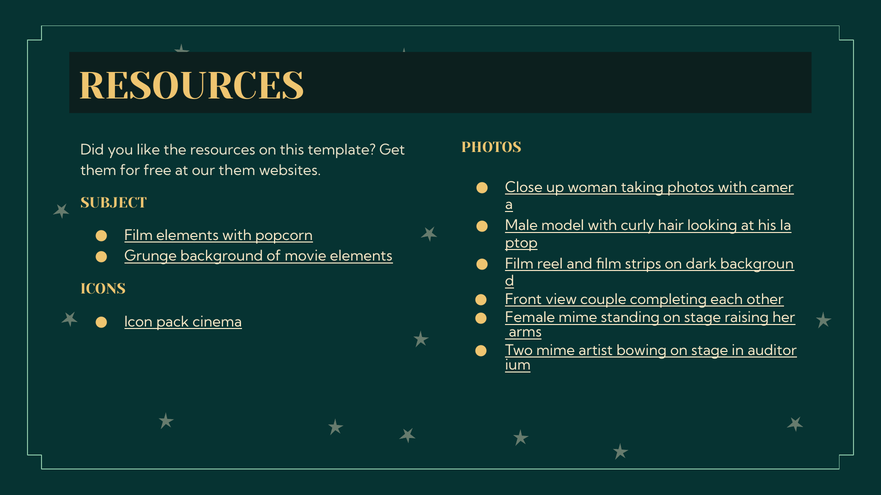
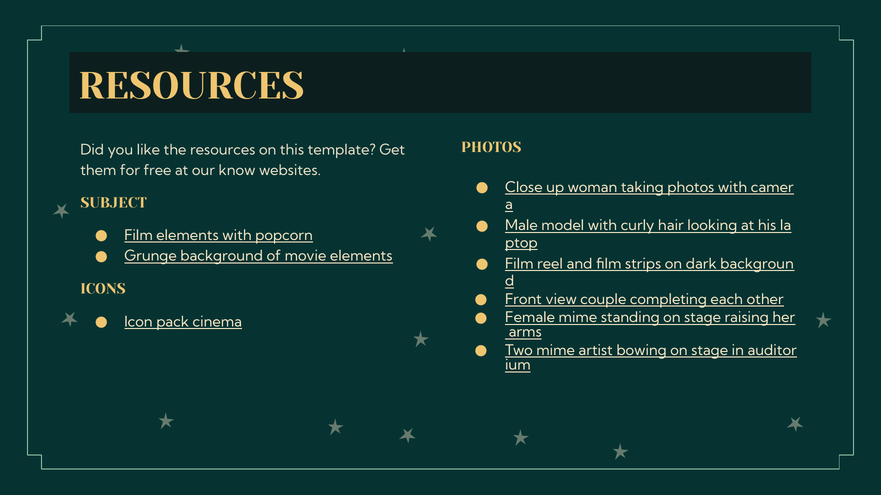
our them: them -> know (237, 170)
